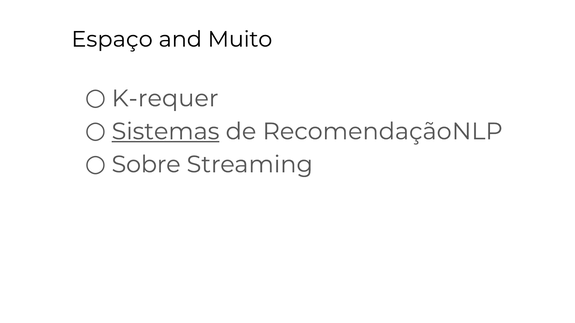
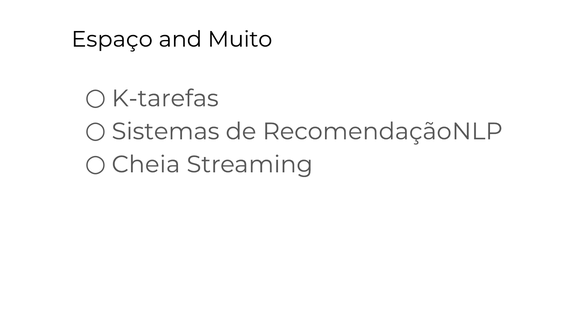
K-requer: K-requer -> K-tarefas (165, 99)
Sistemas underline: present -> none (166, 132)
Sobre: Sobre -> Cheia (146, 165)
